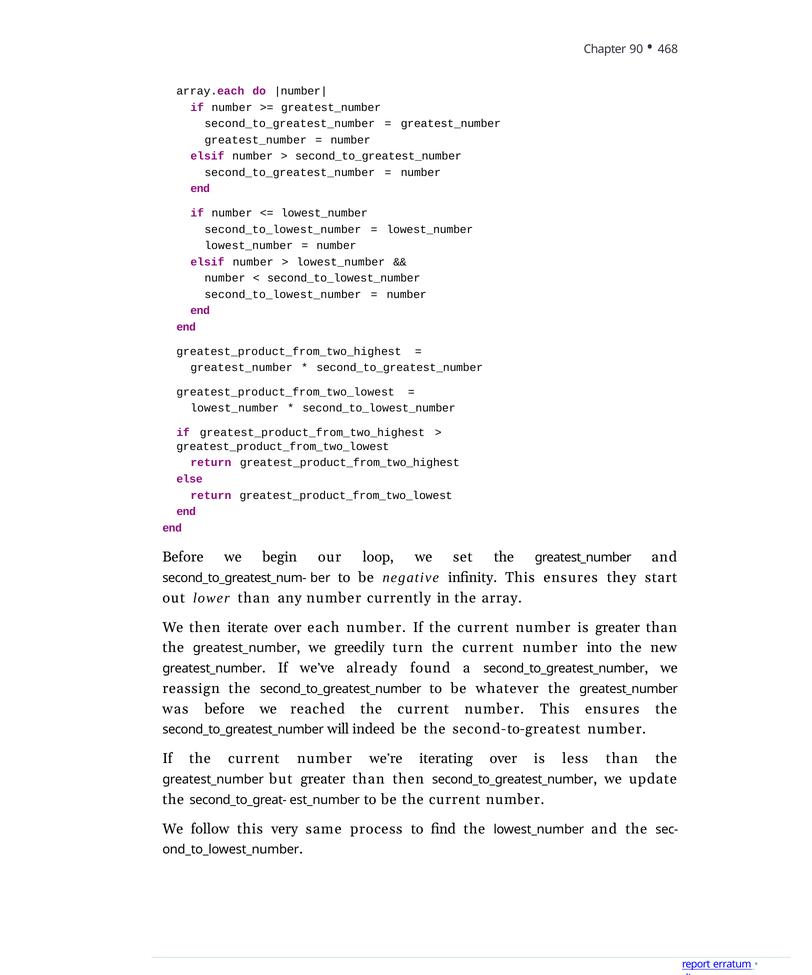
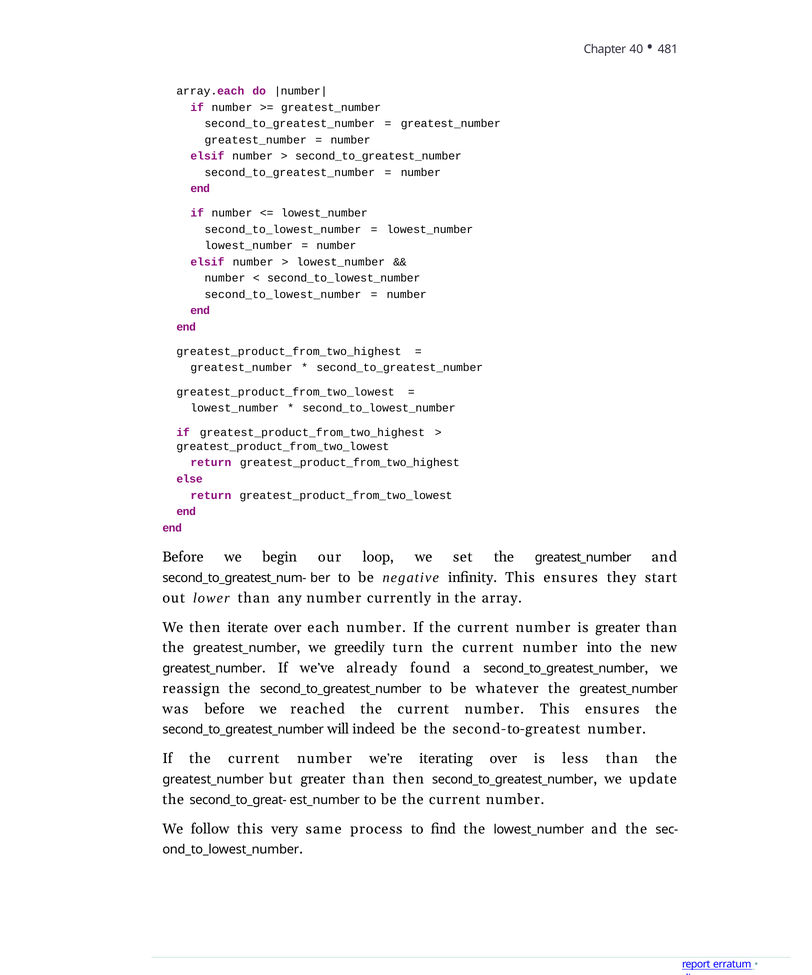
90: 90 -> 40 (636, 49)
468: 468 -> 481 (668, 49)
